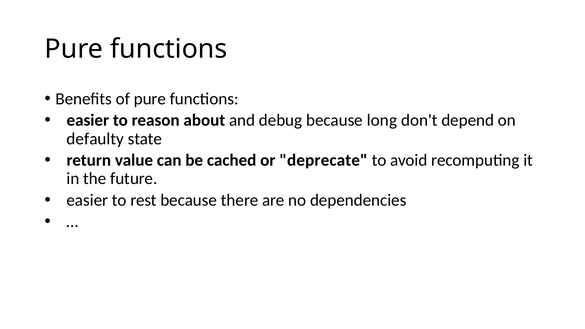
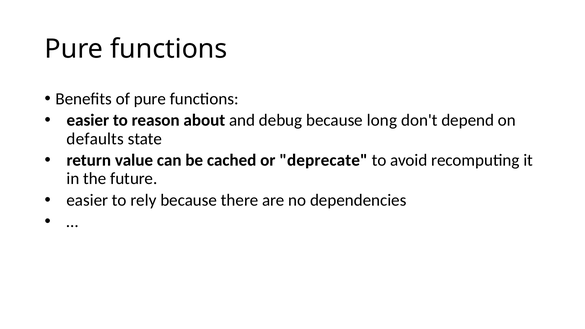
defaulty: defaulty -> defaults (95, 139)
rest: rest -> rely (143, 200)
